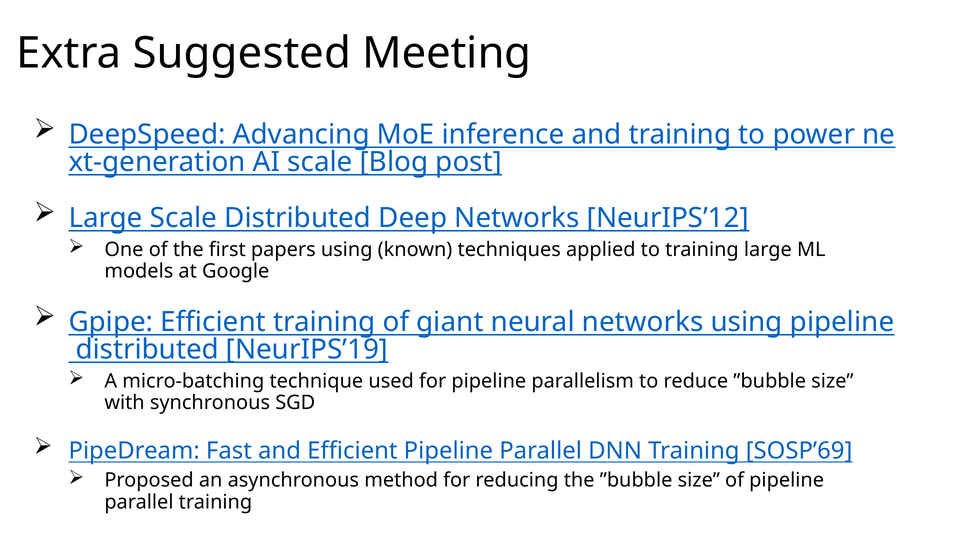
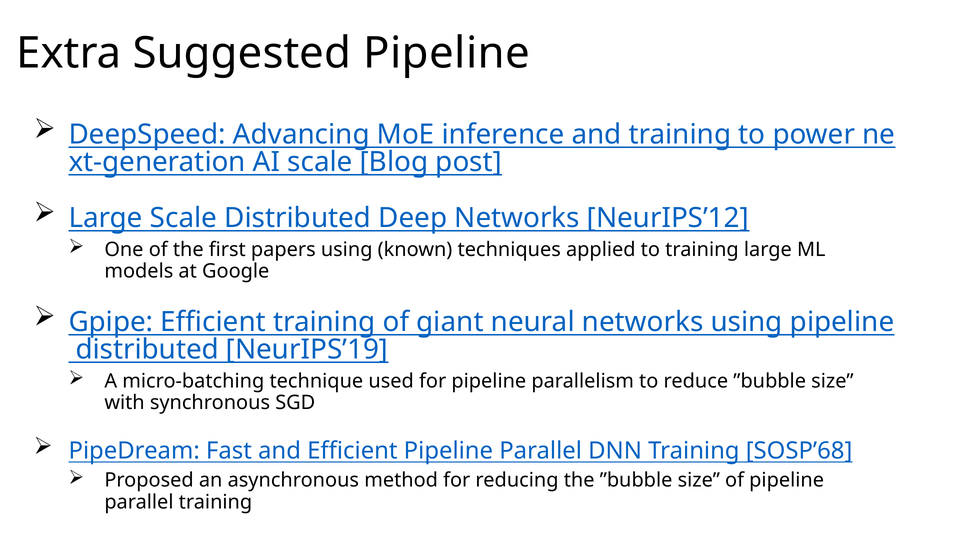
Suggested Meeting: Meeting -> Pipeline (447, 53)
SOSP’69: SOSP’69 -> SOSP’68 (799, 451)
